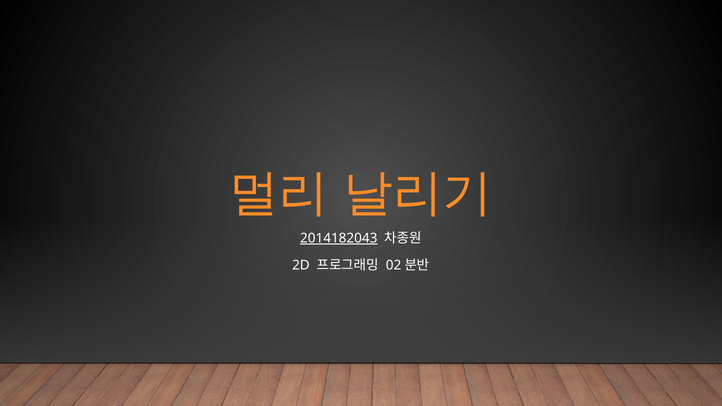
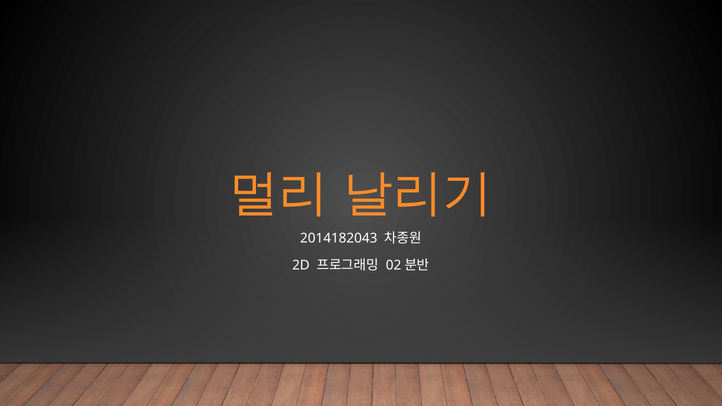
2014182043 underline: present -> none (339, 238)
